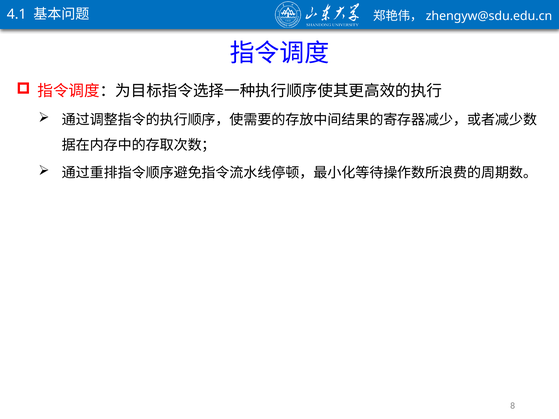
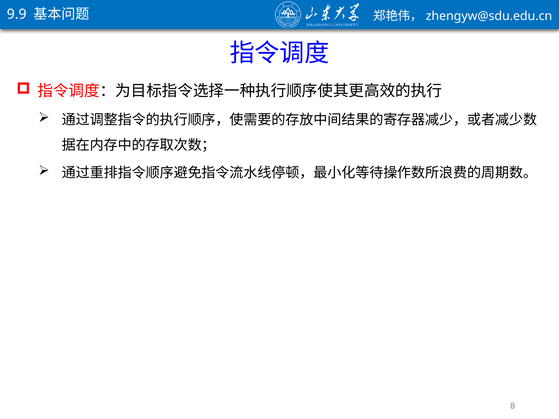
4.1: 4.1 -> 9.9 (17, 14)
